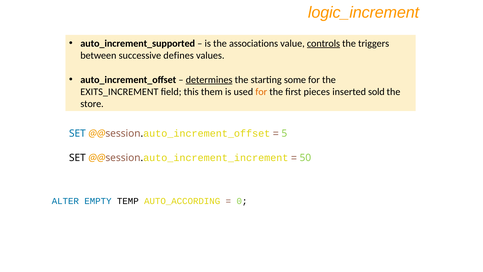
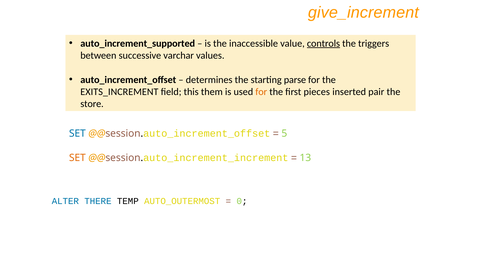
logic_increment: logic_increment -> give_increment (363, 13)
associations: associations -> inaccessible (254, 43)
defines: defines -> varchar (179, 55)
determines underline: present -> none (209, 80)
some: some -> parse (295, 80)
sold: sold -> pair (376, 92)
SET colour: black -> orange (77, 158)
50: 50 -> 13 (305, 158)
EMPTY: EMPTY -> THERE (98, 201)
AUTO_ACCORDING: AUTO_ACCORDING -> AUTO_OUTERMOST (182, 201)
